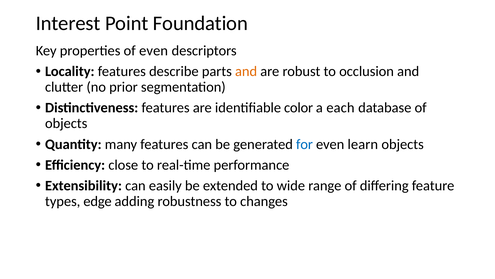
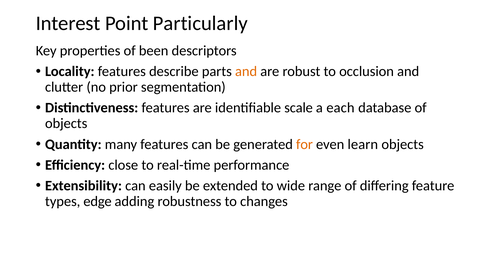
Foundation: Foundation -> Particularly (200, 23)
of even: even -> been (154, 51)
color: color -> scale (299, 108)
for colour: blue -> orange (304, 144)
